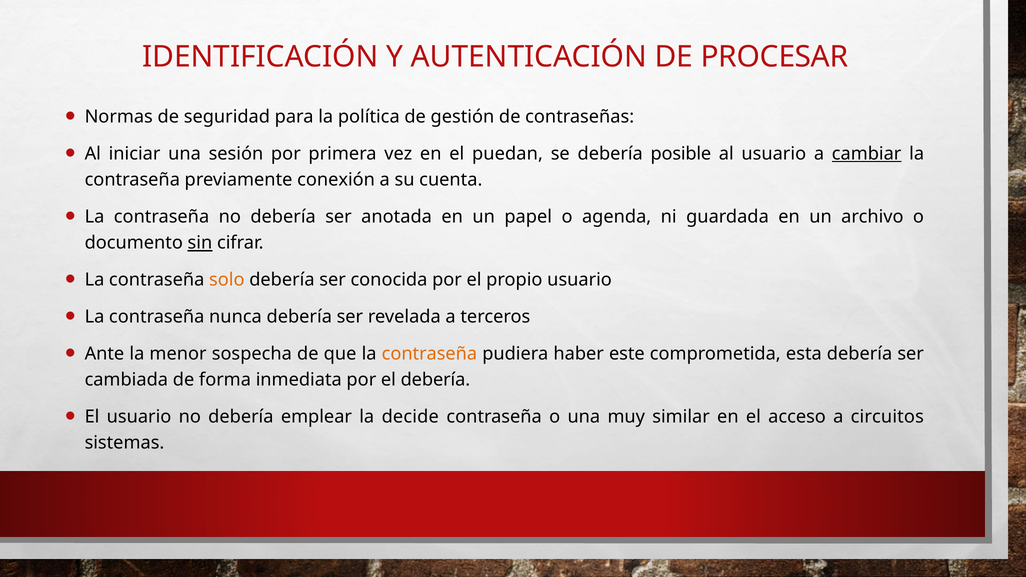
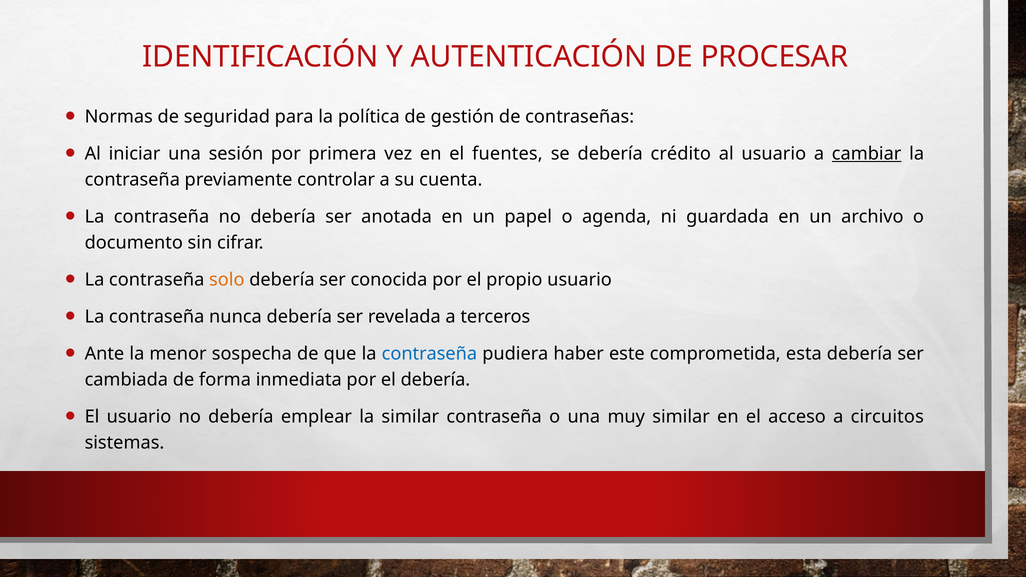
puedan: puedan -> fuentes (507, 154)
posible: posible -> crédito (681, 154)
conexión: conexión -> controlar (336, 180)
sin underline: present -> none (200, 243)
contraseña colour: orange -> blue (429, 354)
la decide: decide -> similar (410, 417)
